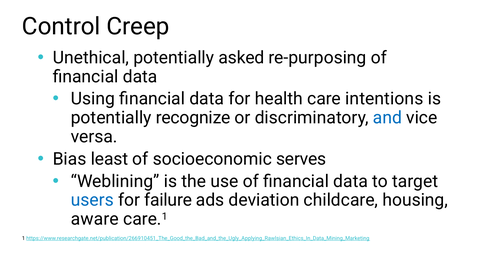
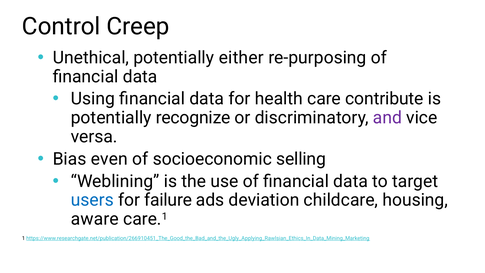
asked: asked -> either (241, 58)
intentions: intentions -> contribute (384, 99)
and colour: blue -> purple (387, 118)
least: least -> even (109, 159)
serves: serves -> selling (301, 159)
